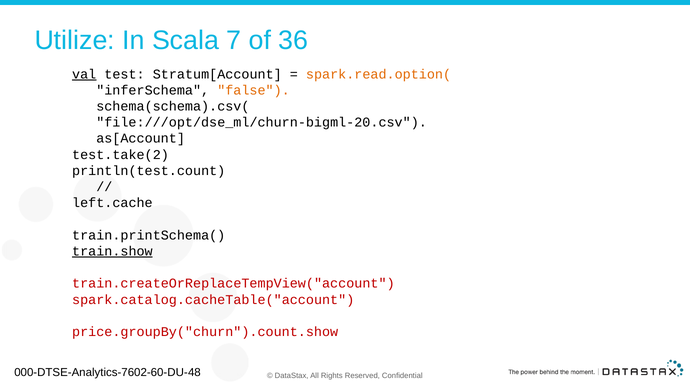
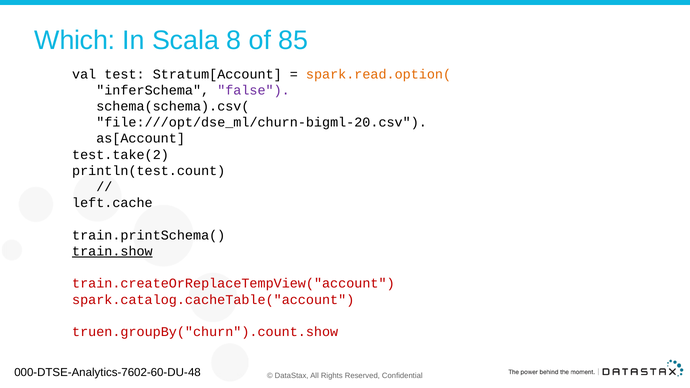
Utilize: Utilize -> Which (75, 40)
7: 7 -> 8 (234, 40)
36: 36 -> 85 (293, 40)
val underline: present -> none (84, 74)
false colour: orange -> purple (253, 90)
price.groupBy("churn").count.show: price.groupBy("churn").count.show -> truen.groupBy("churn").count.show (205, 332)
